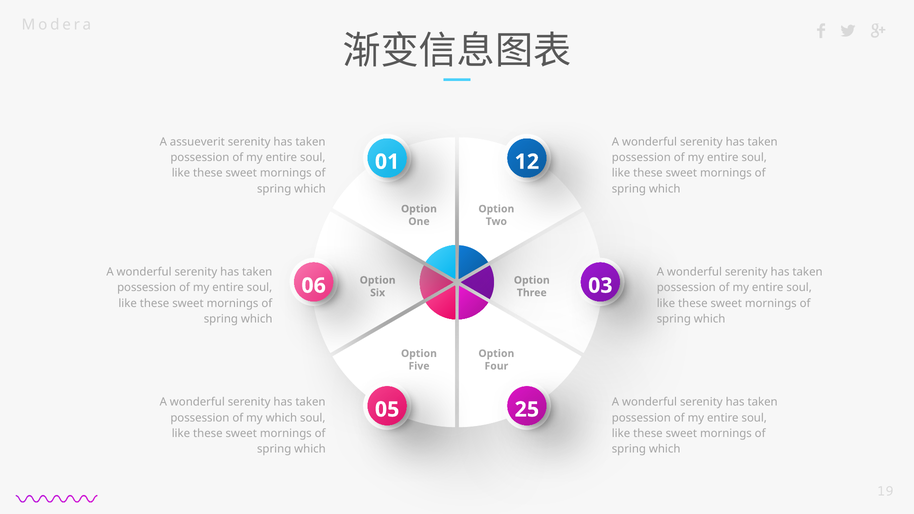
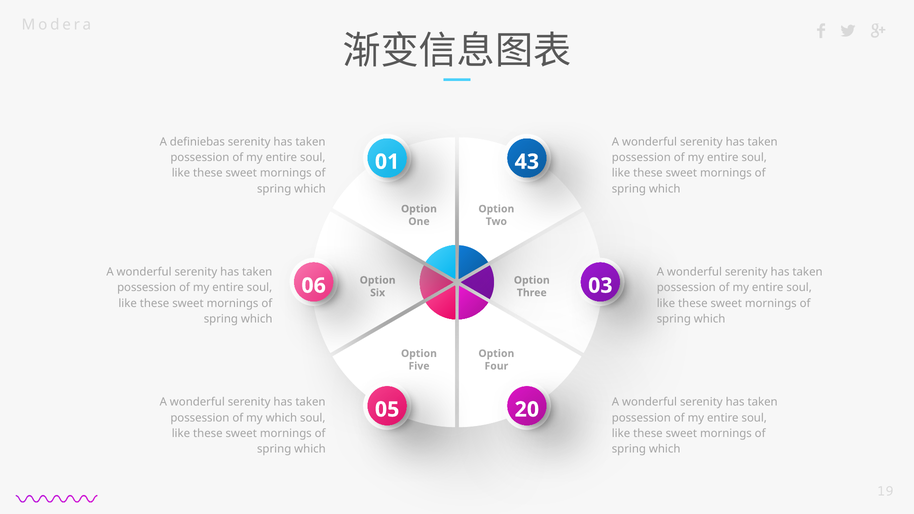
assueverit: assueverit -> definiebas (197, 142)
12: 12 -> 43 (527, 162)
25: 25 -> 20 (527, 410)
